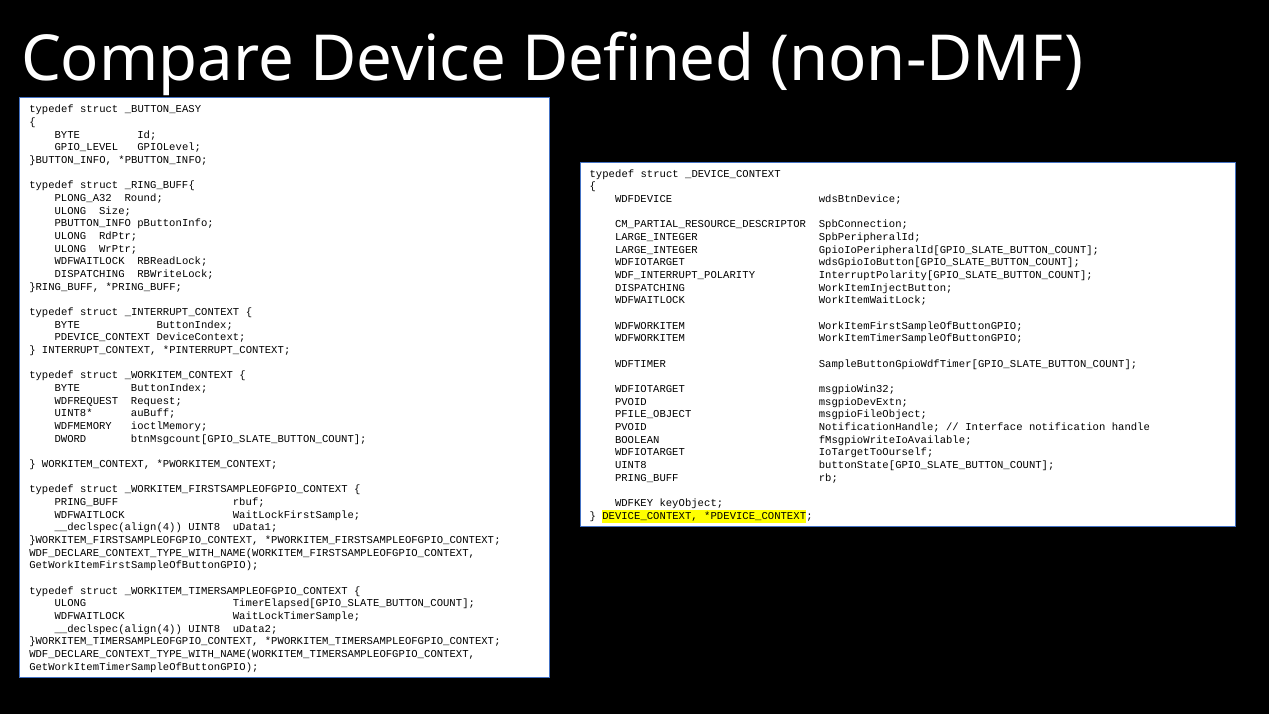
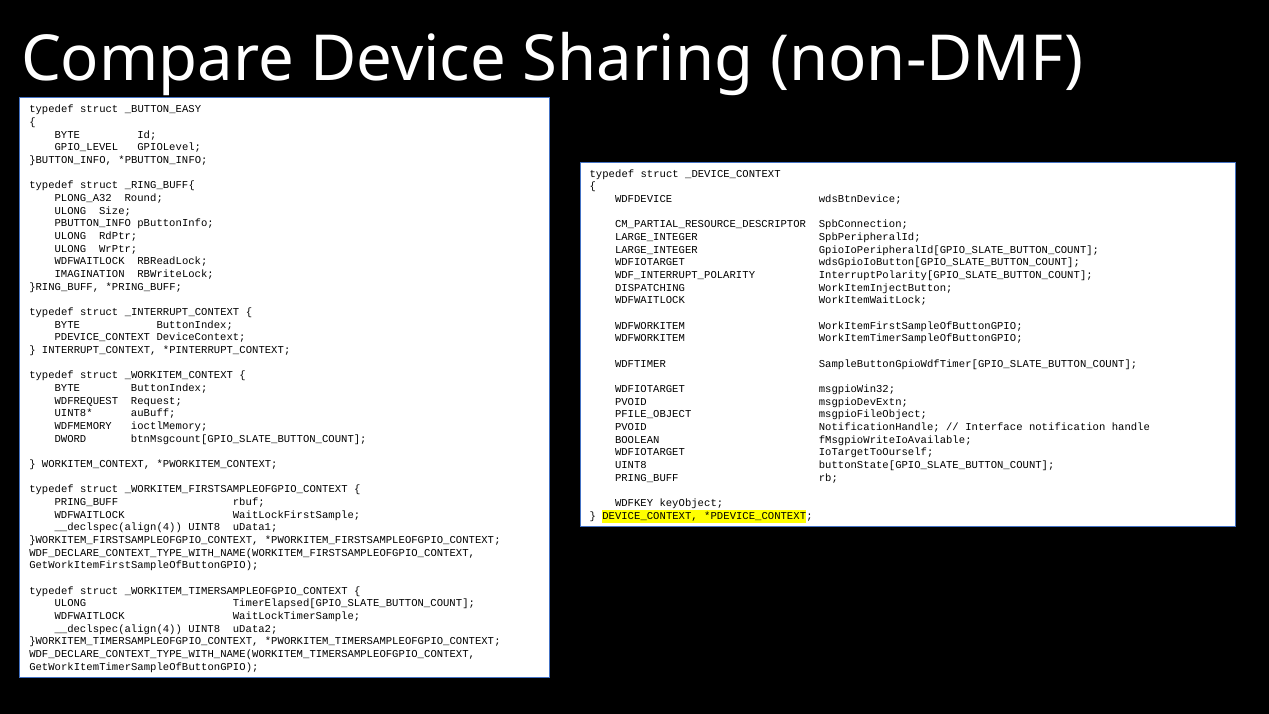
Defined: Defined -> Sharing (638, 59)
DISPATCHING: DISPATCHING -> IMAGINATION (90, 274)
